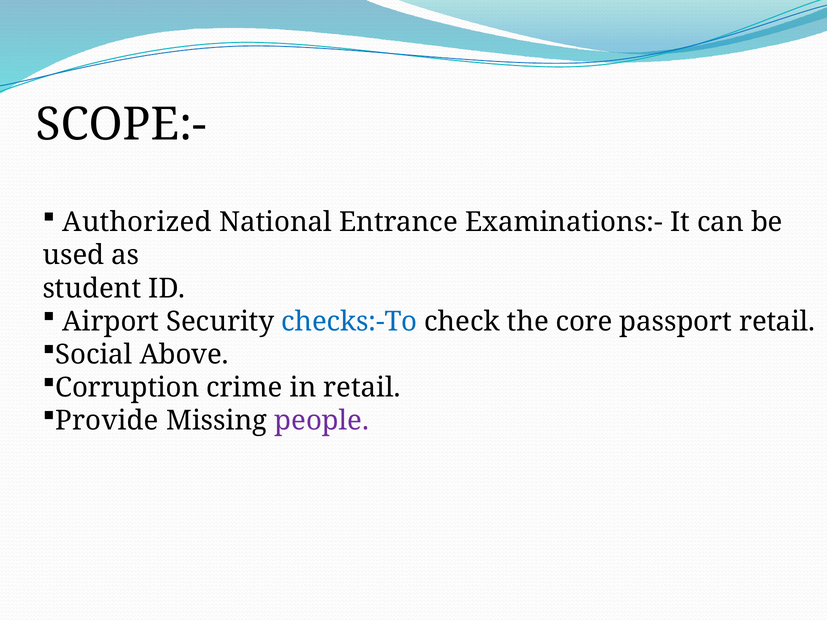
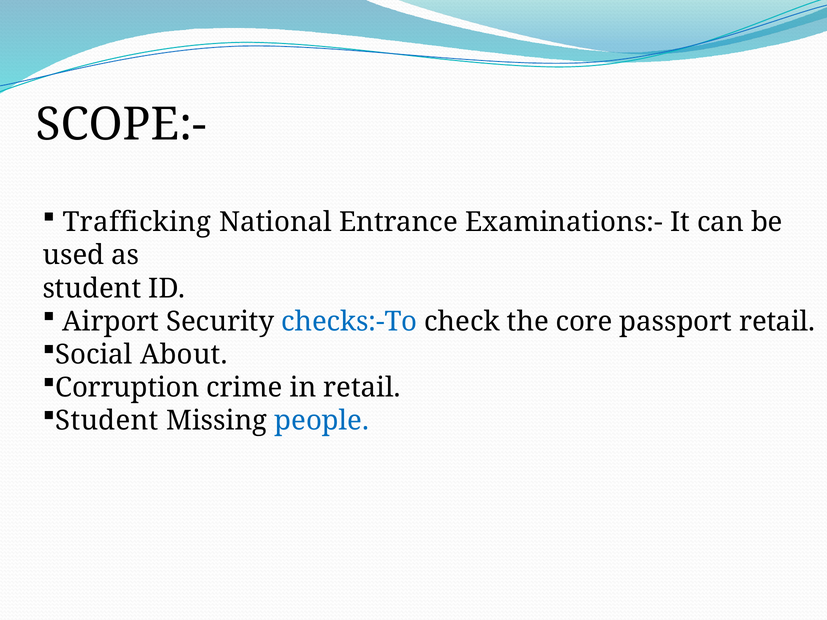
Authorized: Authorized -> Trafficking (137, 222)
Above: Above -> About (184, 355)
Provide: Provide -> Student (107, 421)
people colour: purple -> blue (322, 421)
